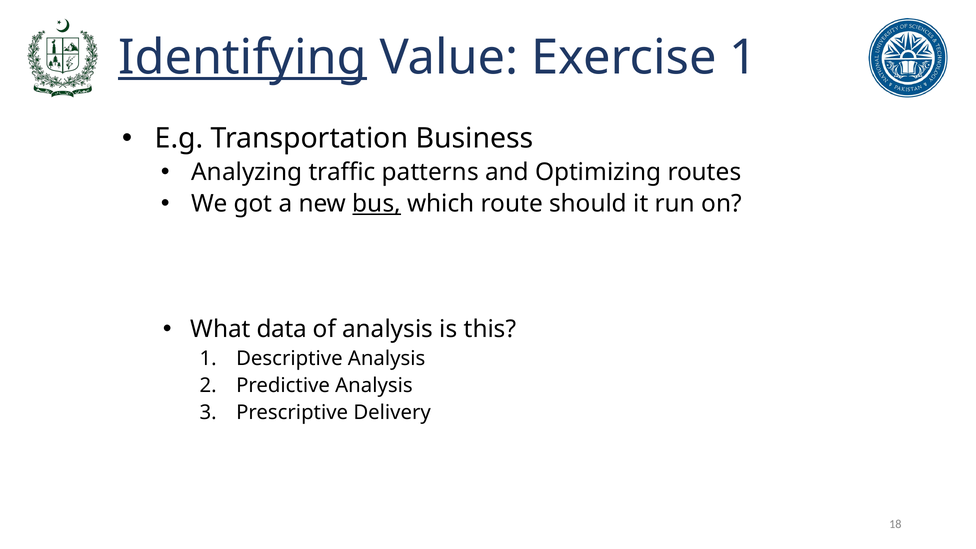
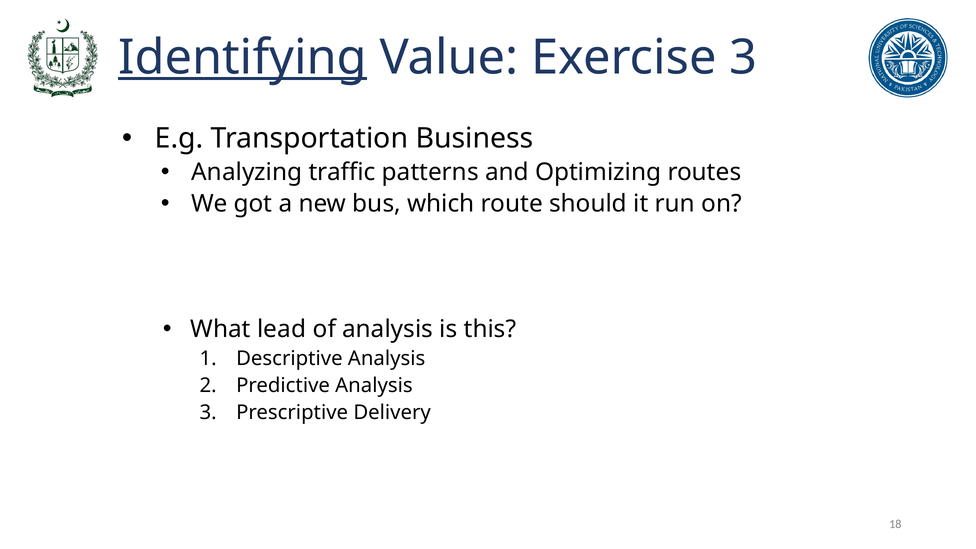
Exercise 1: 1 -> 3 (743, 58)
bus underline: present -> none (377, 204)
data: data -> lead (282, 329)
